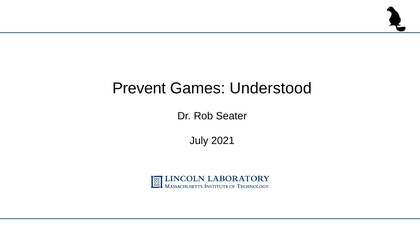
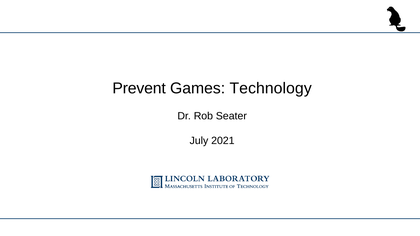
Understood: Understood -> Technology (271, 88)
